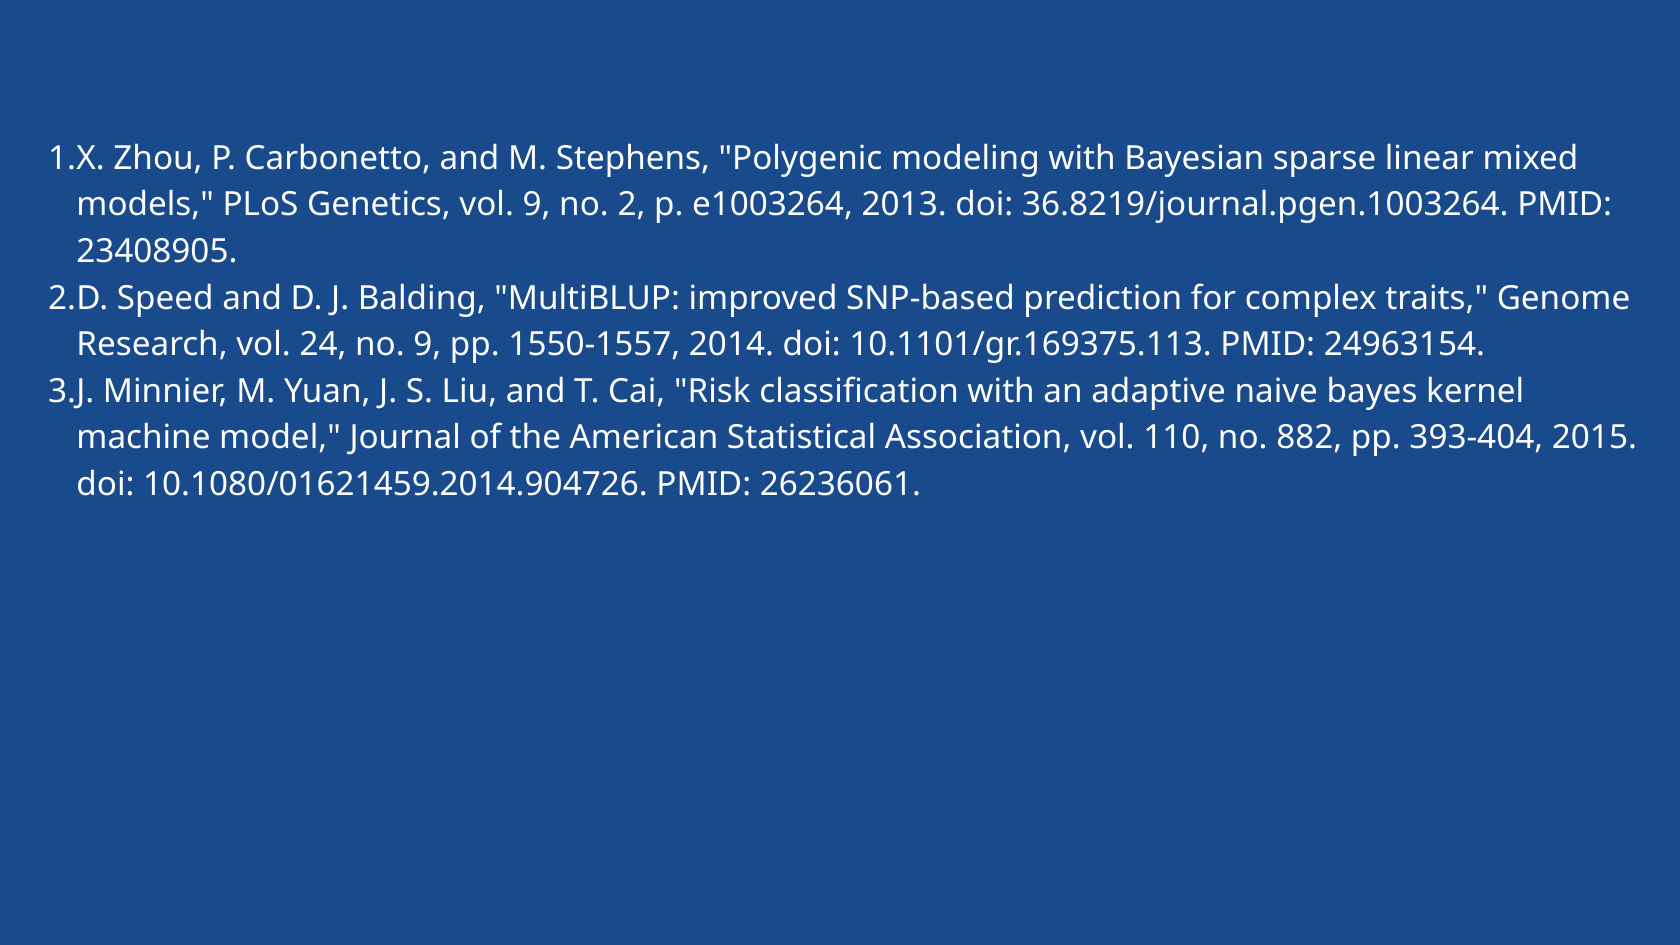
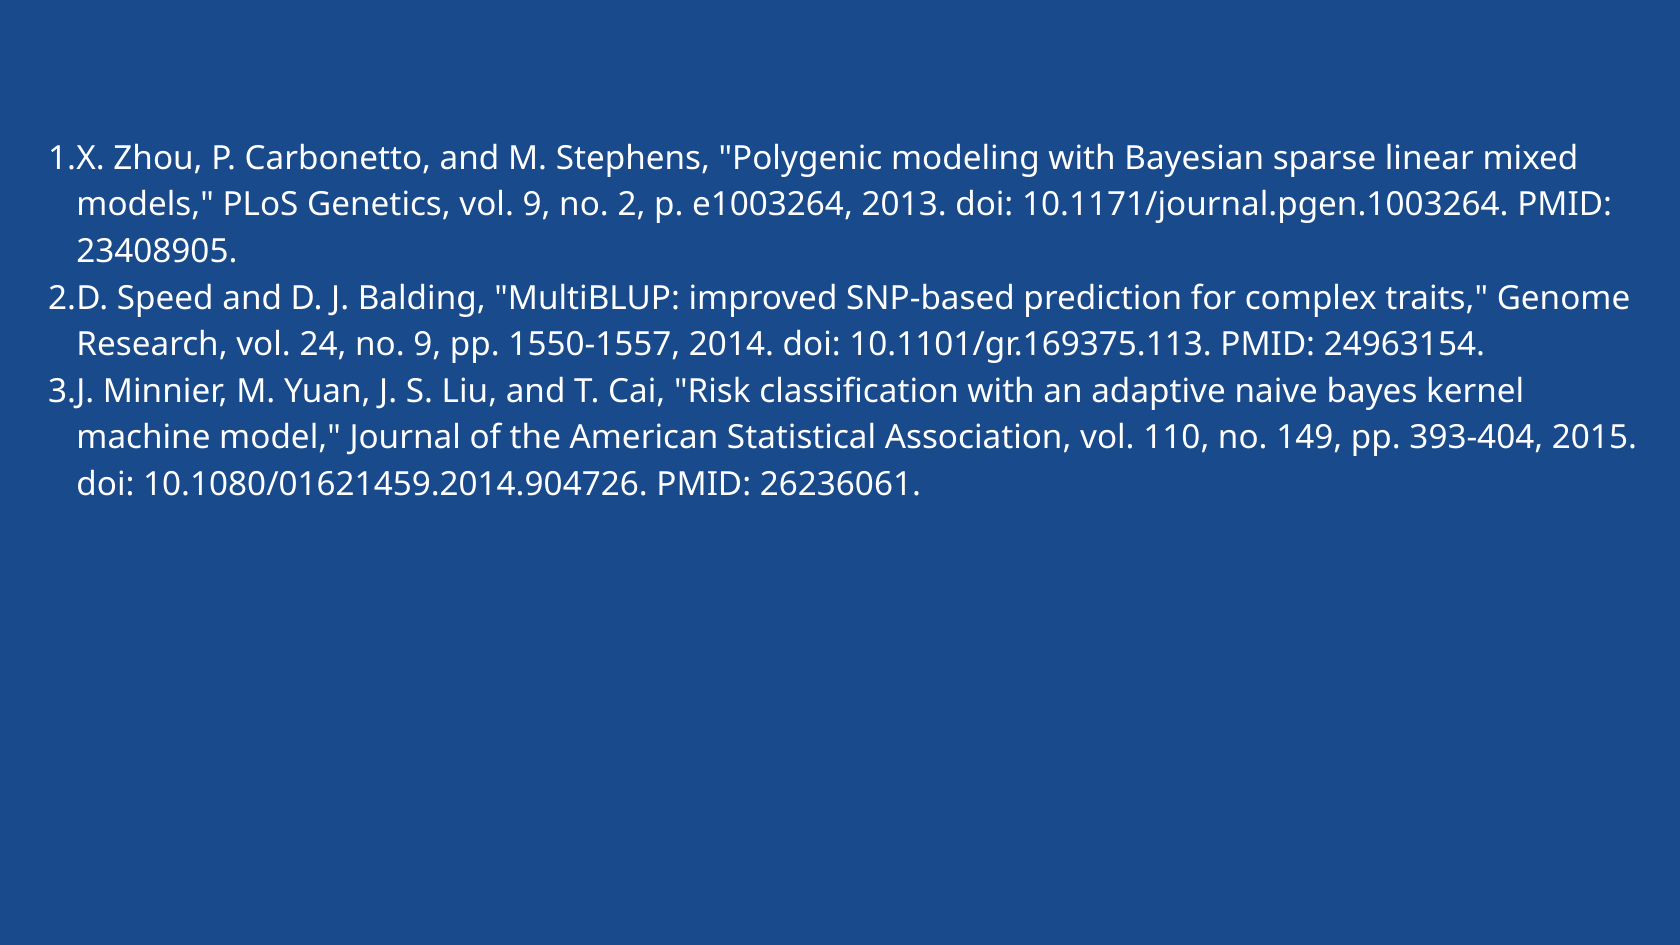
36.8219/journal.pgen.1003264: 36.8219/journal.pgen.1003264 -> 10.1171/journal.pgen.1003264 (1265, 205)
882: 882 -> 149 (1309, 438)
